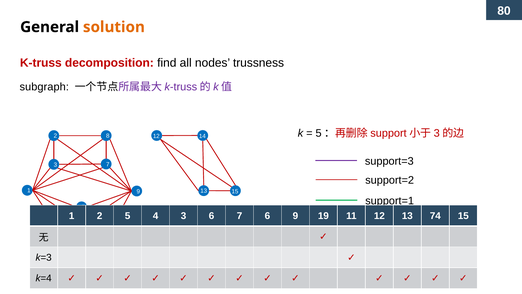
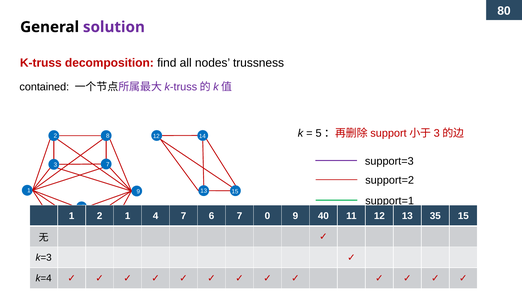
solution colour: orange -> purple (114, 27)
subgraph: subgraph -> contained (44, 87)
2 5: 5 -> 1 (128, 215)
4 3: 3 -> 7 (184, 215)
7 6: 6 -> 0 (267, 215)
19: 19 -> 40 (323, 215)
74: 74 -> 35 (435, 215)
